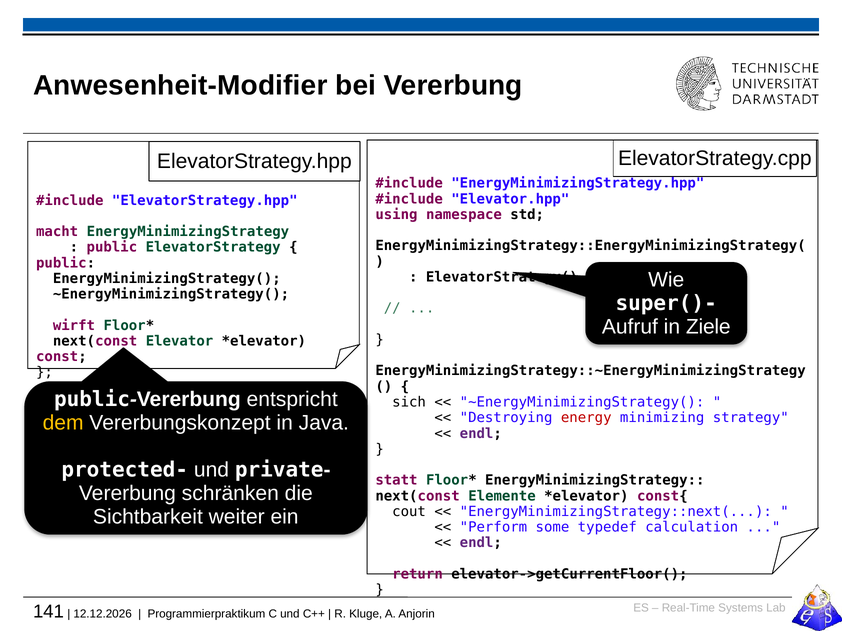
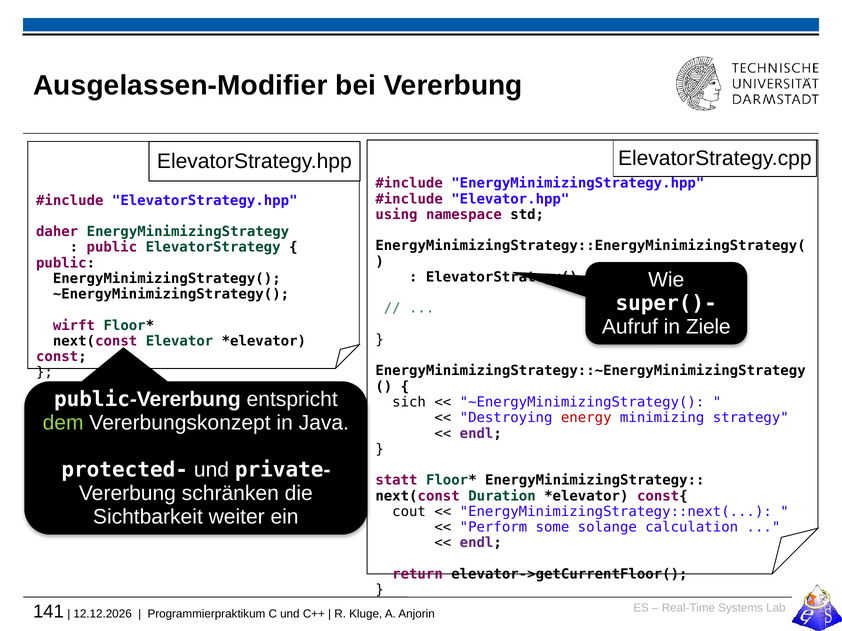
Anwesenheit-Modifier: Anwesenheit-Modifier -> Ausgelassen-Modifier (180, 86)
macht: macht -> daher (57, 232)
dem colour: yellow -> light green (63, 423)
Elemente: Elemente -> Duration (502, 496)
typedef: typedef -> solange (607, 528)
